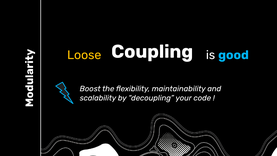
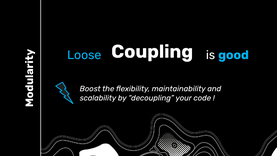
Loose colour: yellow -> light blue (84, 55)
